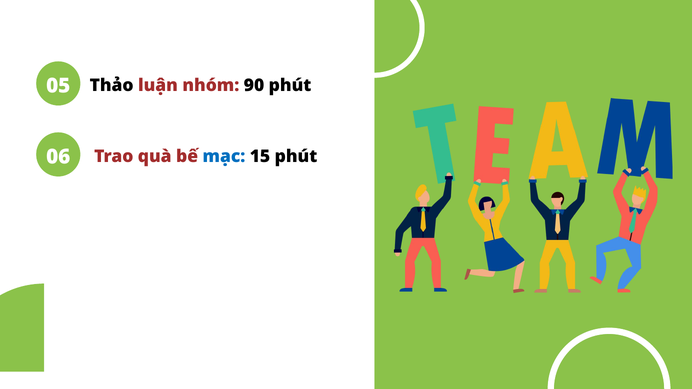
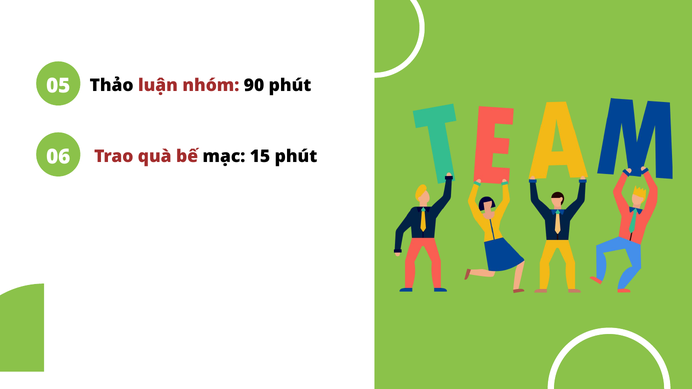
mạc colour: blue -> black (224, 157)
